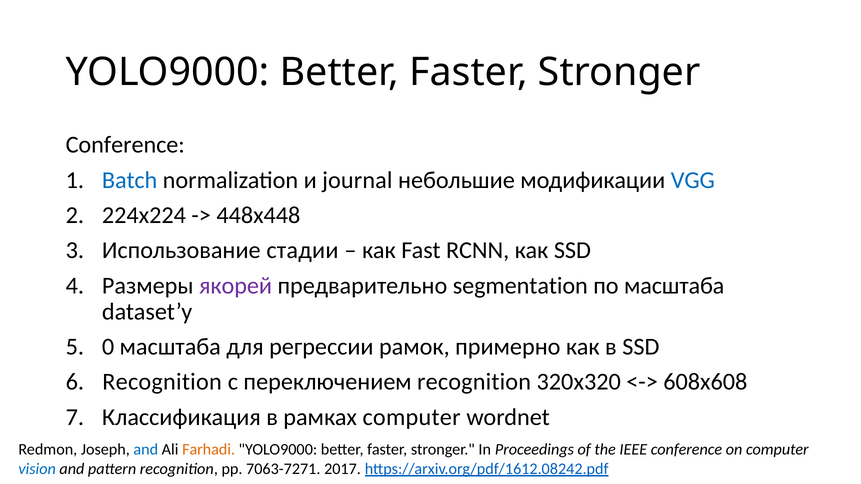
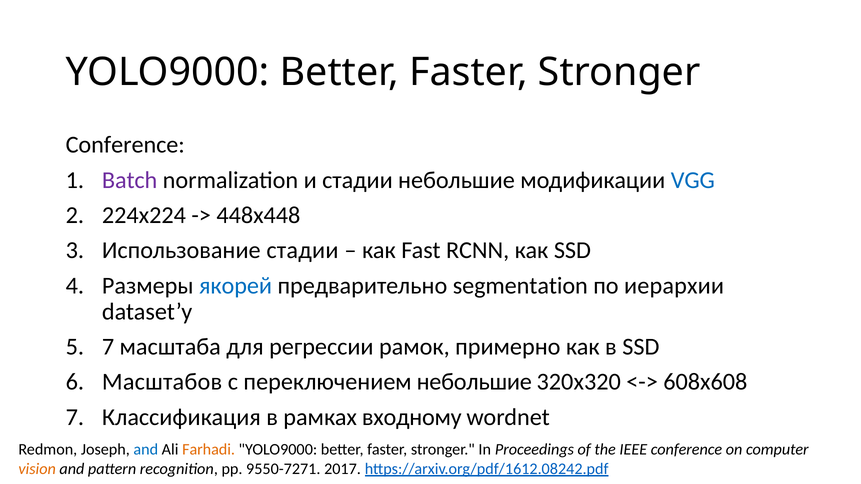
Batch colour: blue -> purple (130, 180)
и journal: journal -> стадии (357, 180)
якорей colour: purple -> blue (236, 286)
по масштаба: масштаба -> иерархии (674, 286)
0: 0 -> 7 (108, 347)
Recognition: Recognition -> Масштабов (162, 382)
переключением recognition: recognition -> небольшие (474, 382)
рамках computer: computer -> входному (412, 417)
vision colour: blue -> orange (37, 469)
7063-7271: 7063-7271 -> 9550-7271 (283, 469)
